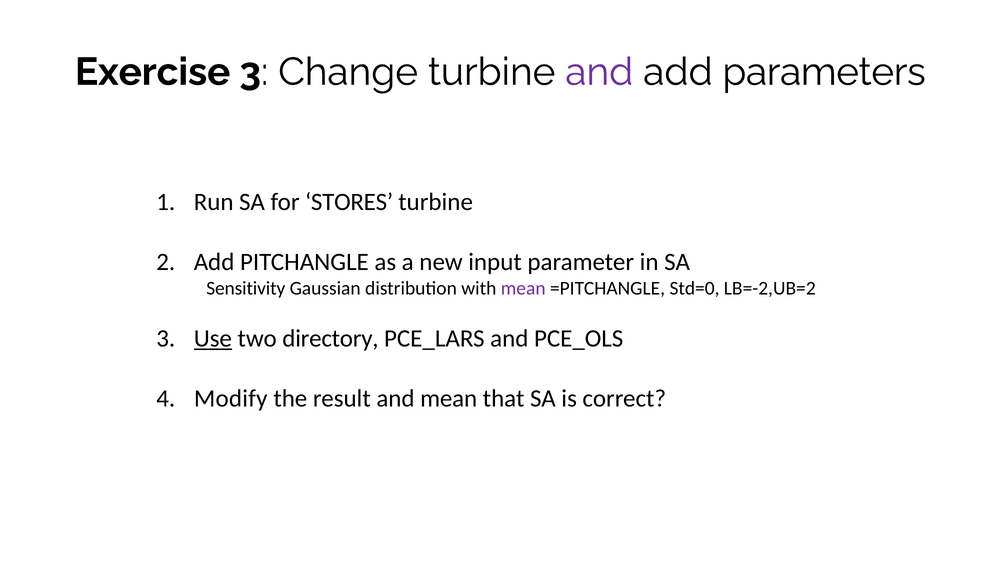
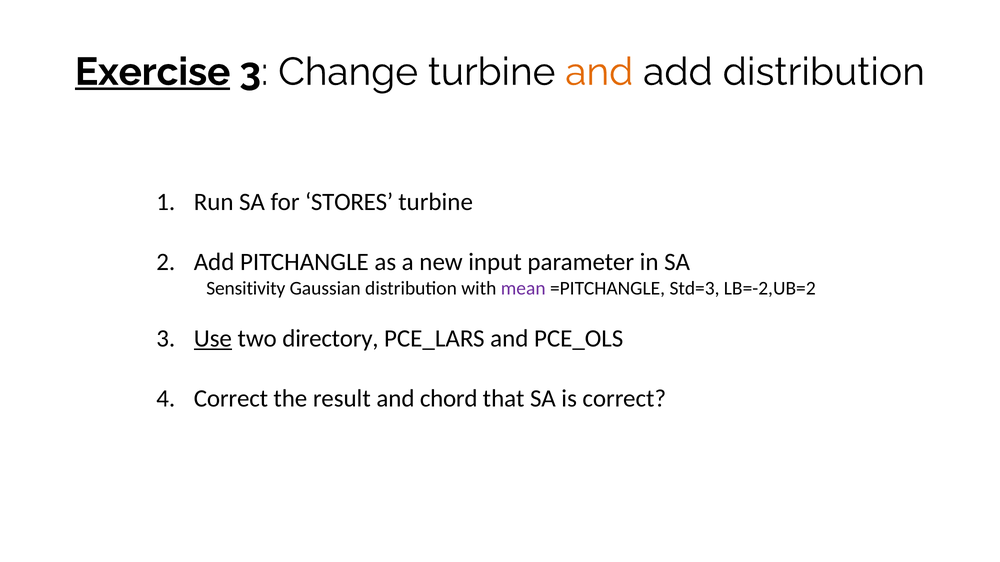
Exercise underline: none -> present (153, 72)
and colour: purple -> orange (599, 72)
add parameters: parameters -> distribution (824, 72)
Std=0: Std=0 -> Std=3 (694, 288)
Modify: Modify -> Correct (231, 399)
and mean: mean -> chord (449, 399)
